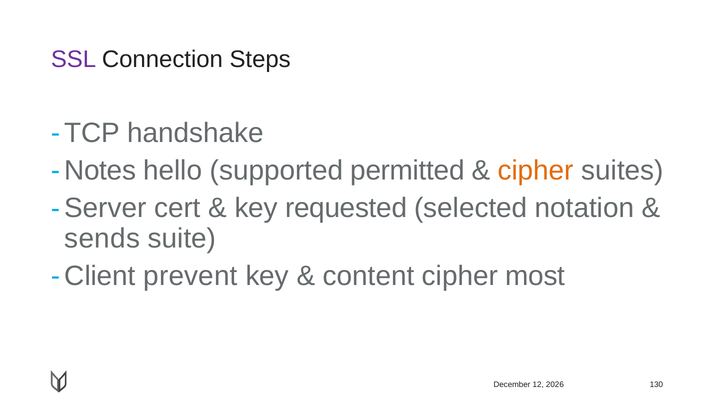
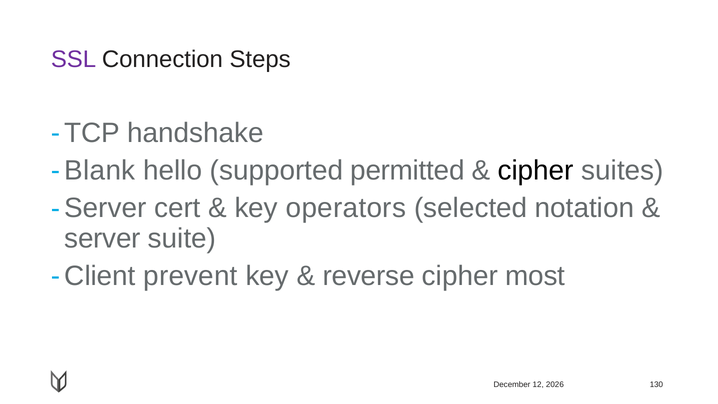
Notes: Notes -> Blank (100, 171)
cipher colour: orange -> black (536, 171)
requested: requested -> operators (346, 208)
sends: sends -> server (102, 238)
content: content -> reverse (369, 276)
